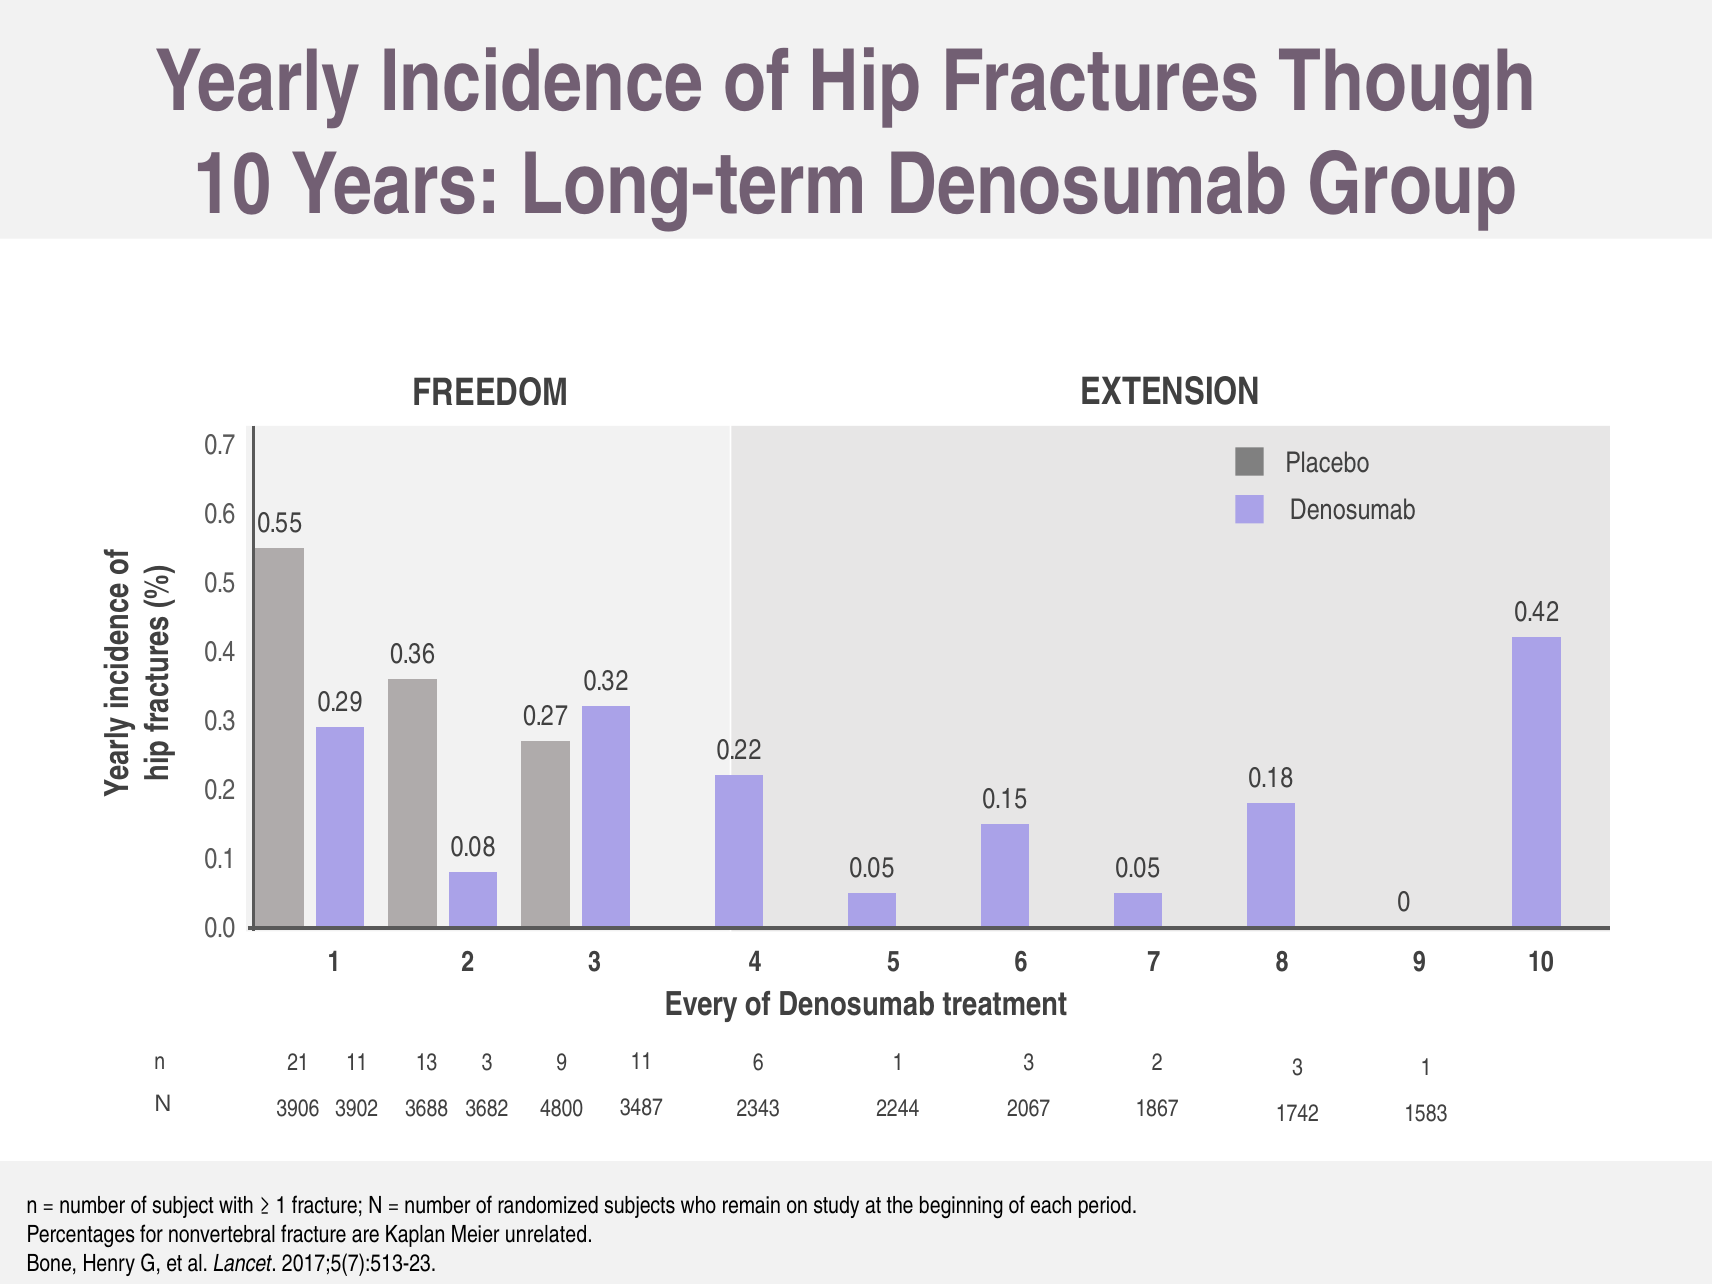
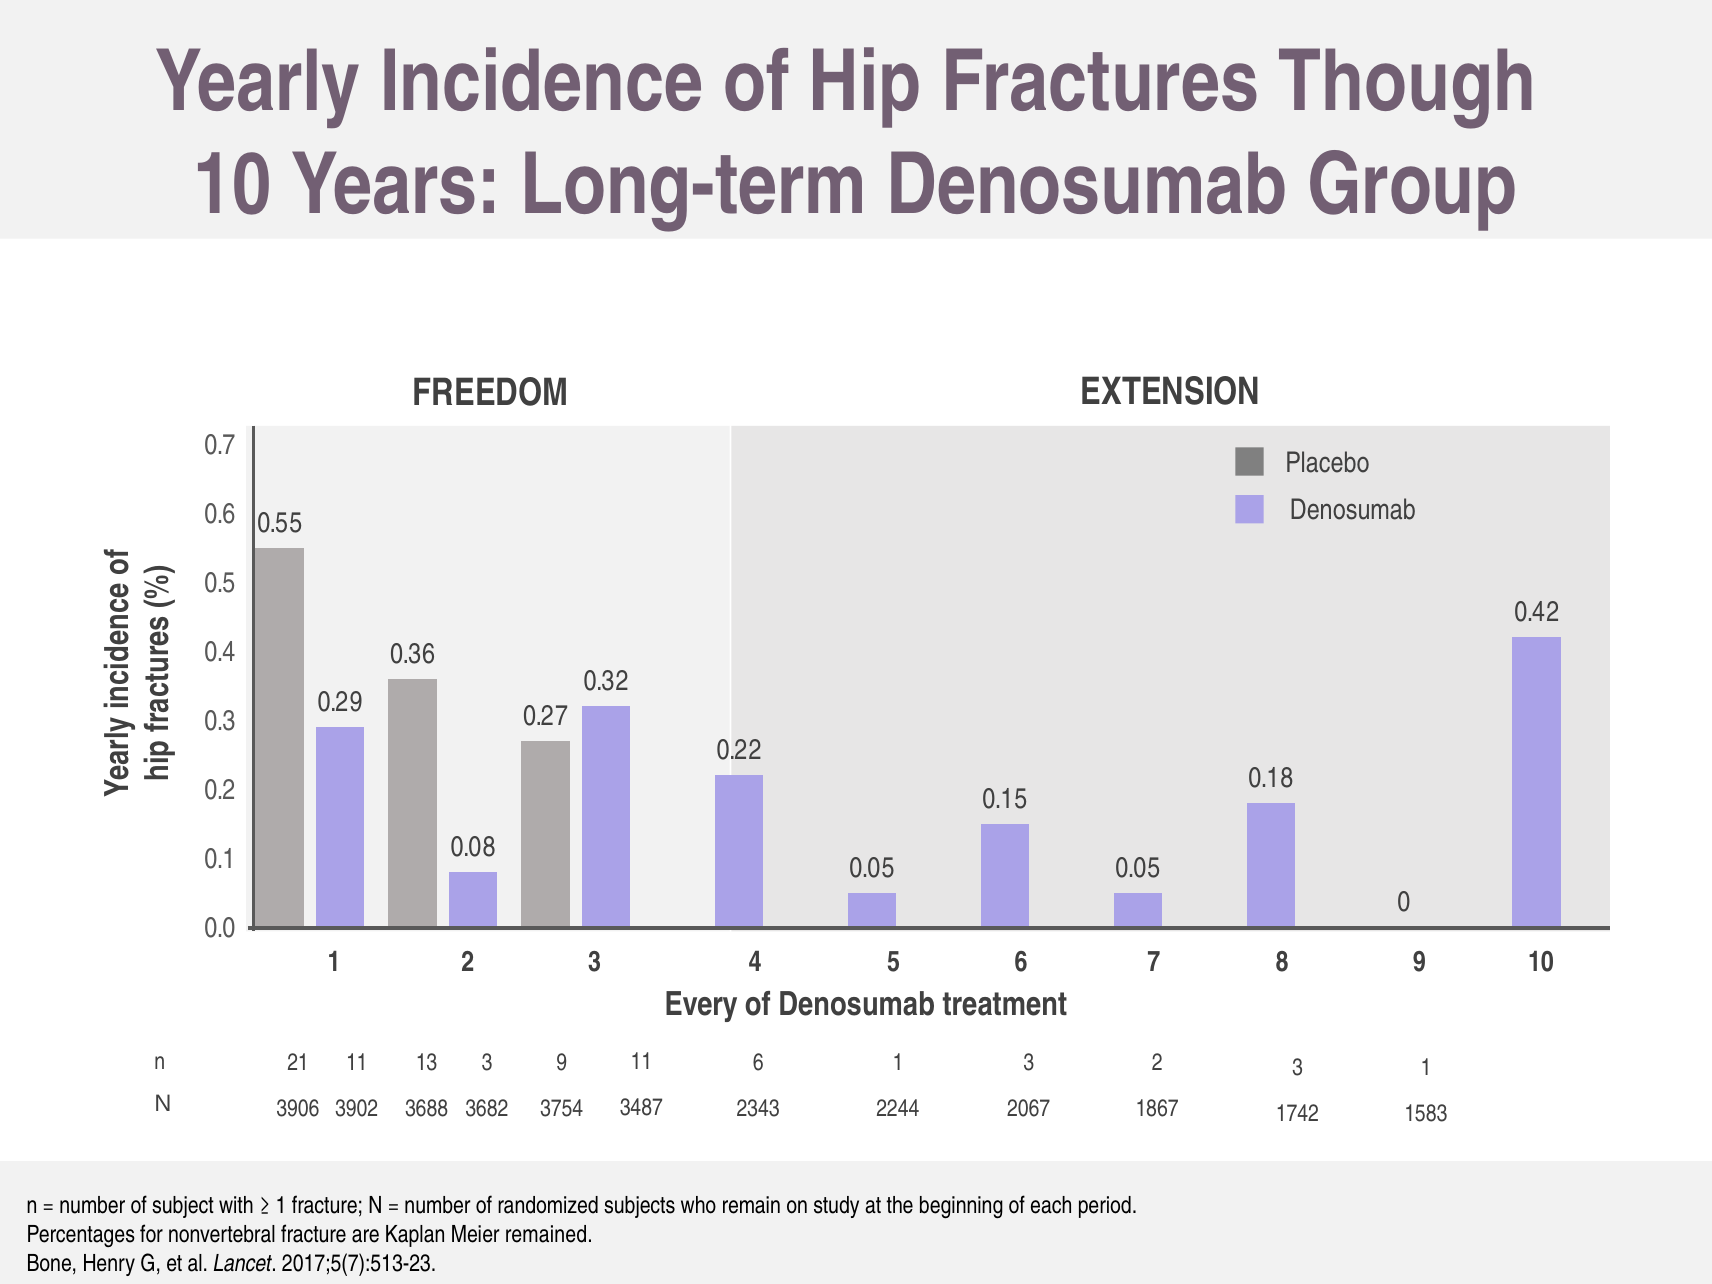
4800: 4800 -> 3754 (562, 1109)
unrelated: unrelated -> remained (549, 1235)
